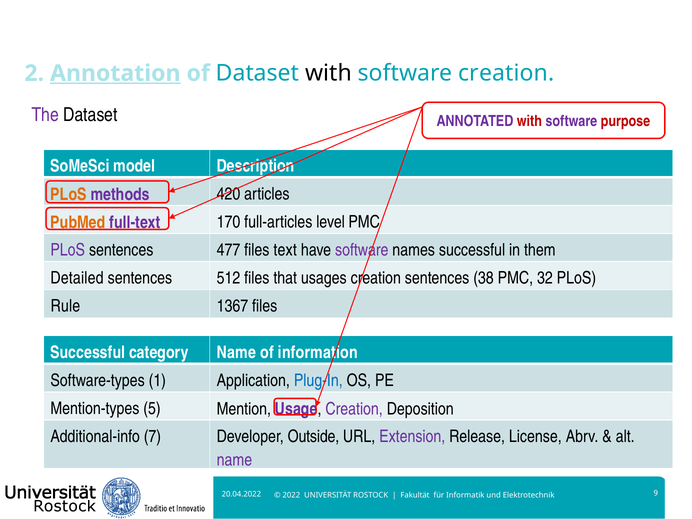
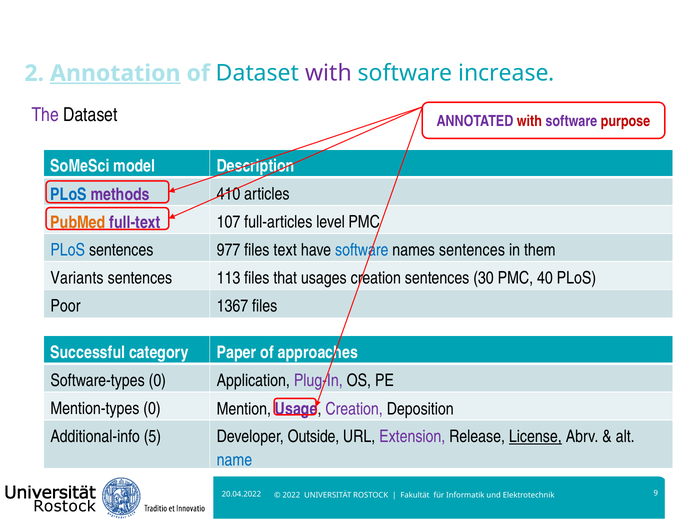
with colour: black -> purple (329, 73)
software creation: creation -> increase (506, 73)
PLoS colour: orange -> blue (69, 194)
420: 420 -> 410 (228, 194)
170: 170 -> 107 (228, 222)
PLoS colour: purple -> blue (68, 250)
477: 477 -> 977 (228, 250)
software colour: purple -> blue (362, 250)
names successful: successful -> sentences (472, 250)
Detailed: Detailed -> Variants (77, 278)
512: 512 -> 113 (228, 278)
38: 38 -> 30 (484, 278)
32: 32 -> 40 (545, 278)
Rule: Rule -> Poor (65, 306)
category Name: Name -> Paper (237, 353)
information: information -> approaches (318, 353)
Software-types 1: 1 -> 0 (157, 380)
Plug-In colour: blue -> purple (318, 380)
Mention-types 5: 5 -> 0 (152, 409)
7: 7 -> 5 (152, 437)
License underline: none -> present (535, 437)
name colour: purple -> blue (234, 460)
